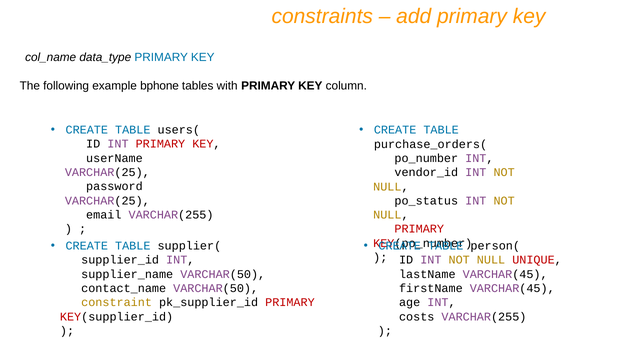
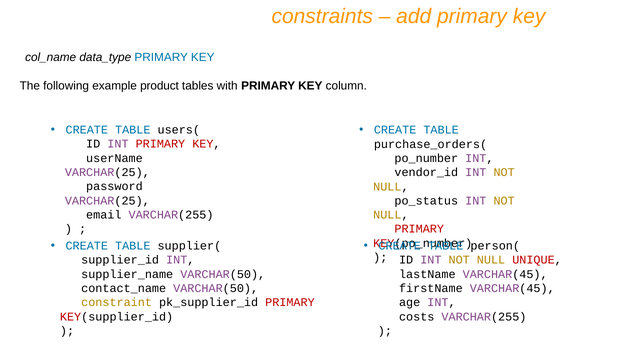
bphone: bphone -> product (160, 86)
